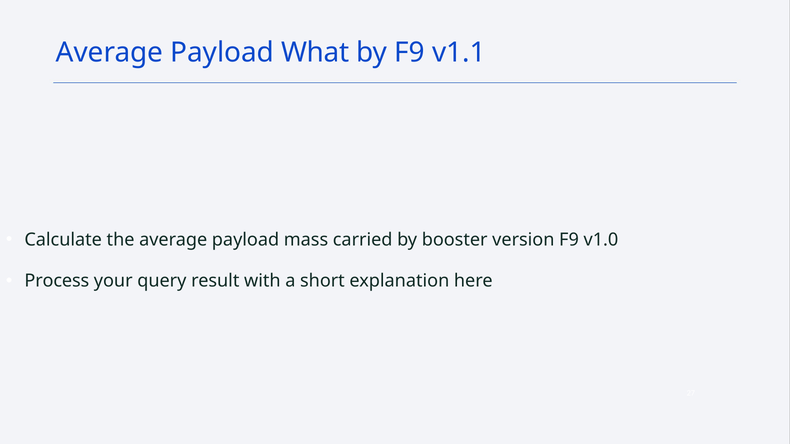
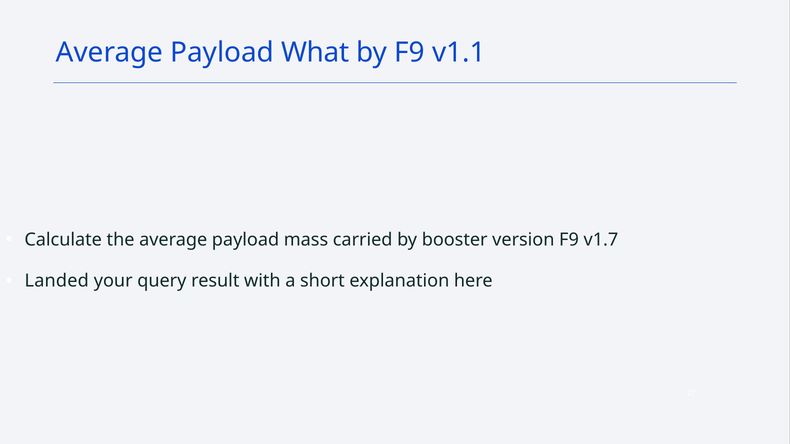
v1.0: v1.0 -> v1.7 (601, 240)
Process: Process -> Landed (57, 281)
